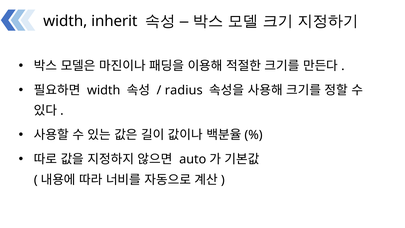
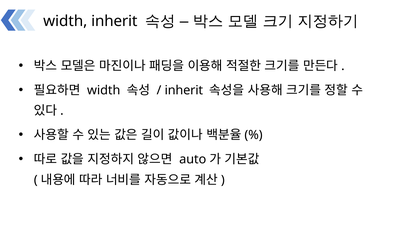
radius: radius -> inherit (184, 90)
